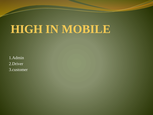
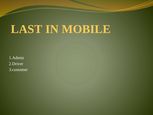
HIGH: HIGH -> LAST (27, 29)
